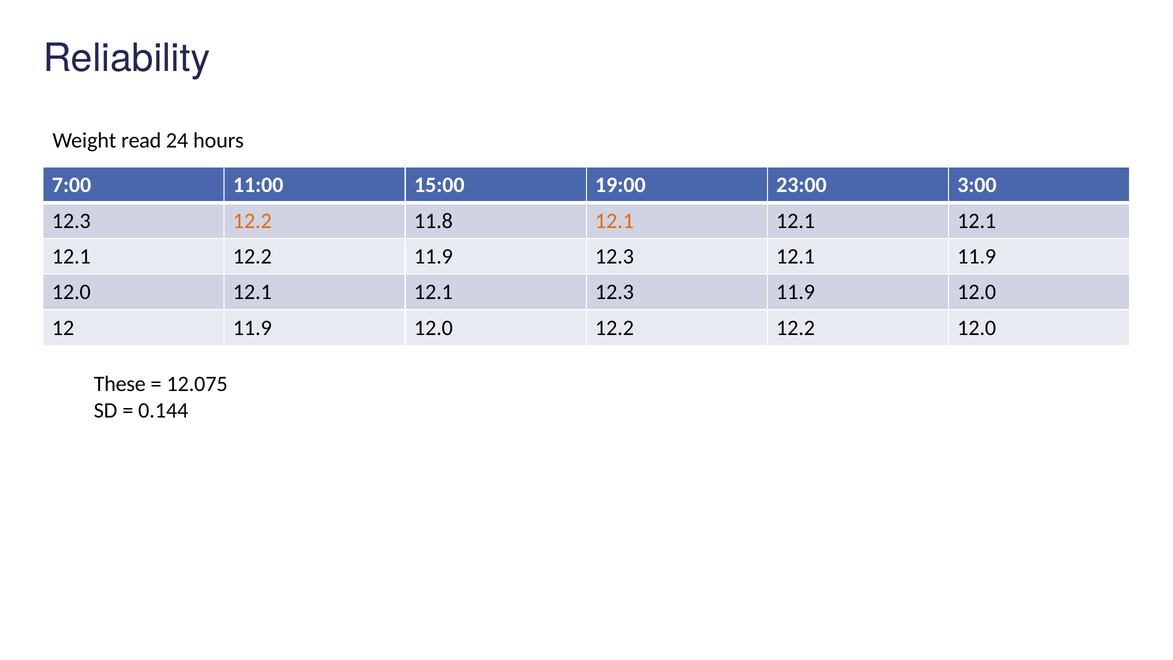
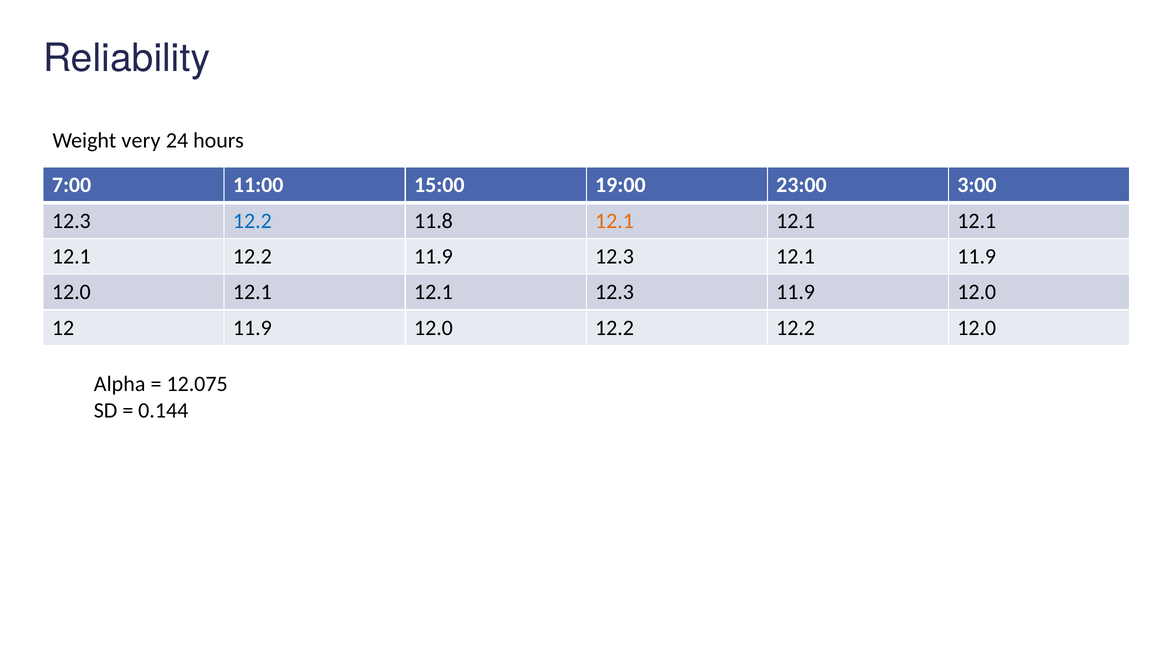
read: read -> very (141, 141)
12.2 colour: orange -> blue (252, 221)
These: These -> Alpha (120, 384)
